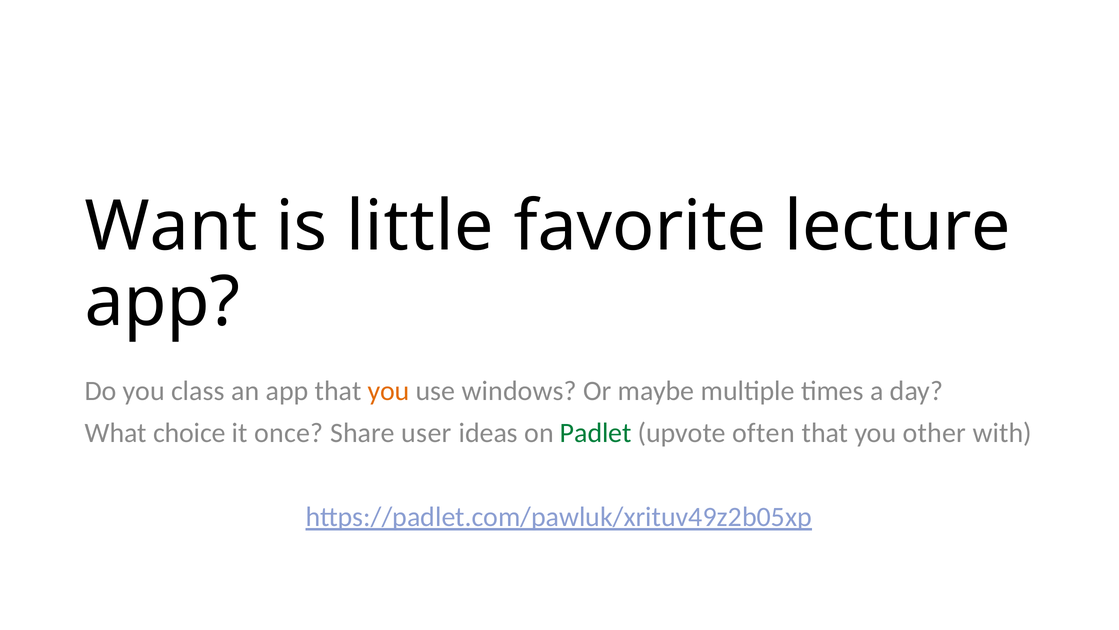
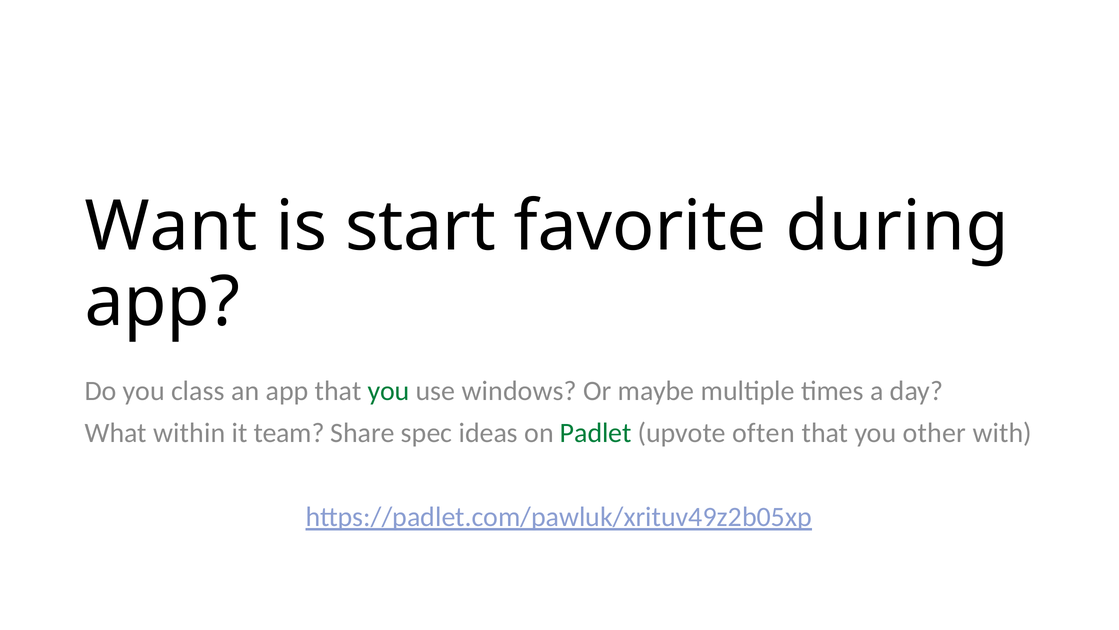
little: little -> start (421, 226)
lecture: lecture -> during (897, 226)
you colour: orange -> green (389, 391)
choice: choice -> within (189, 432)
once: once -> team (289, 432)
user: user -> spec (427, 432)
